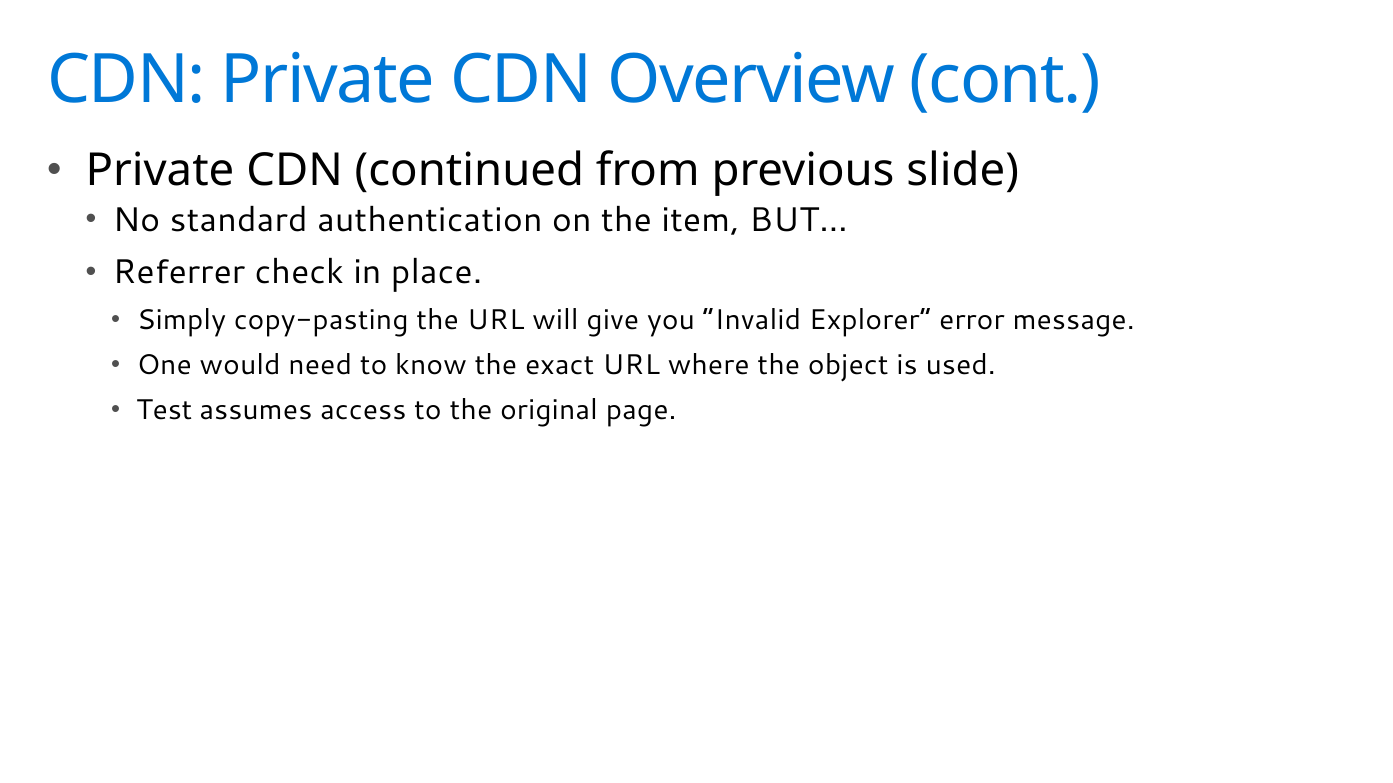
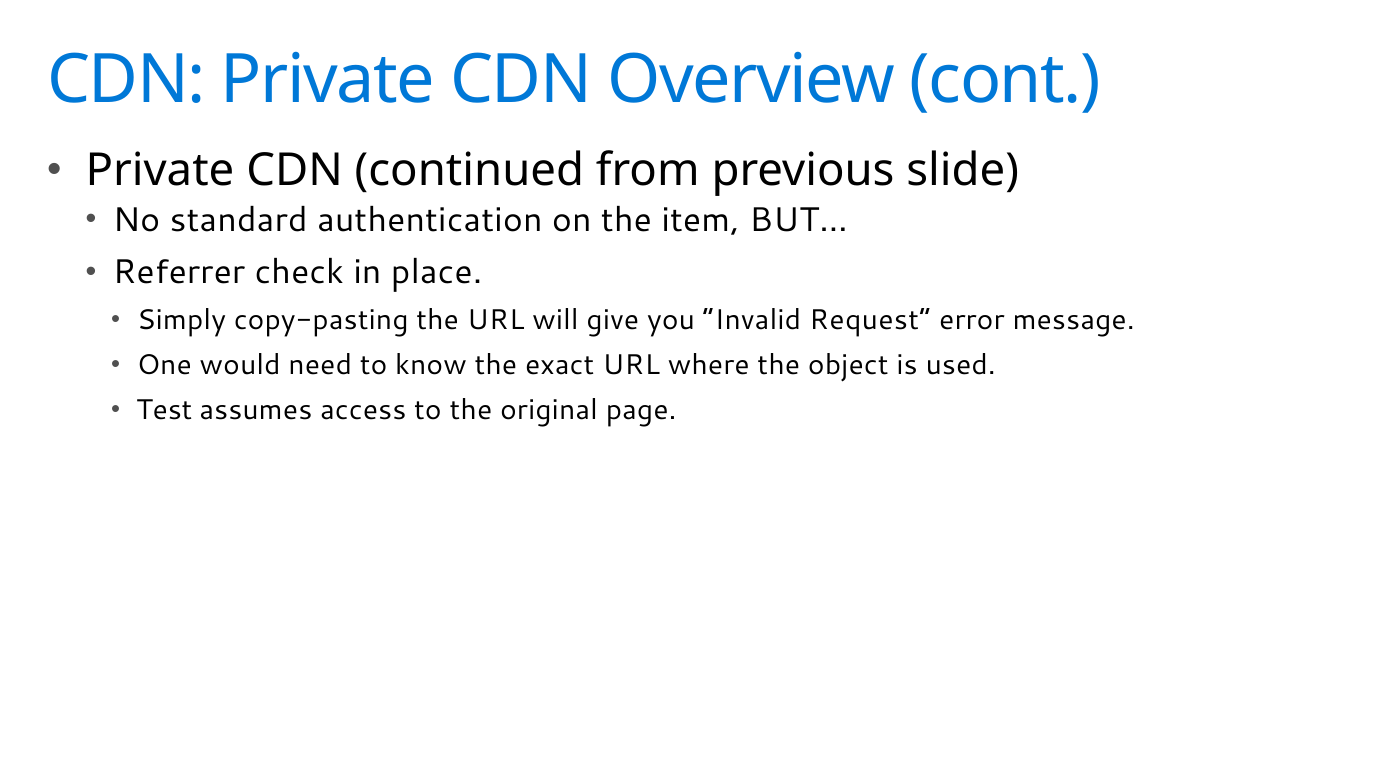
Explorer: Explorer -> Request (870, 321)
